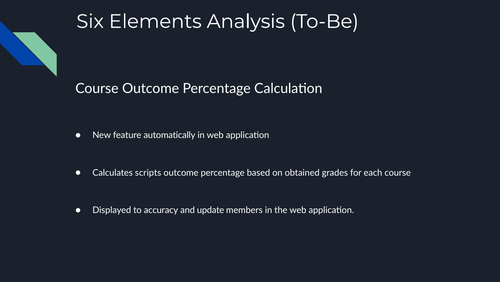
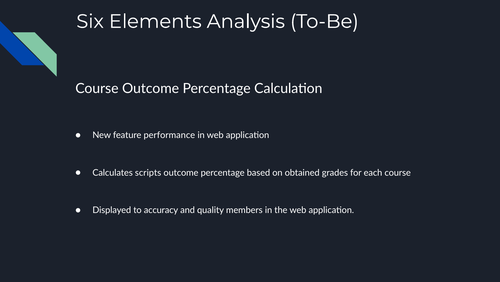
automatically: automatically -> performance (169, 135)
update: update -> quality (211, 210)
